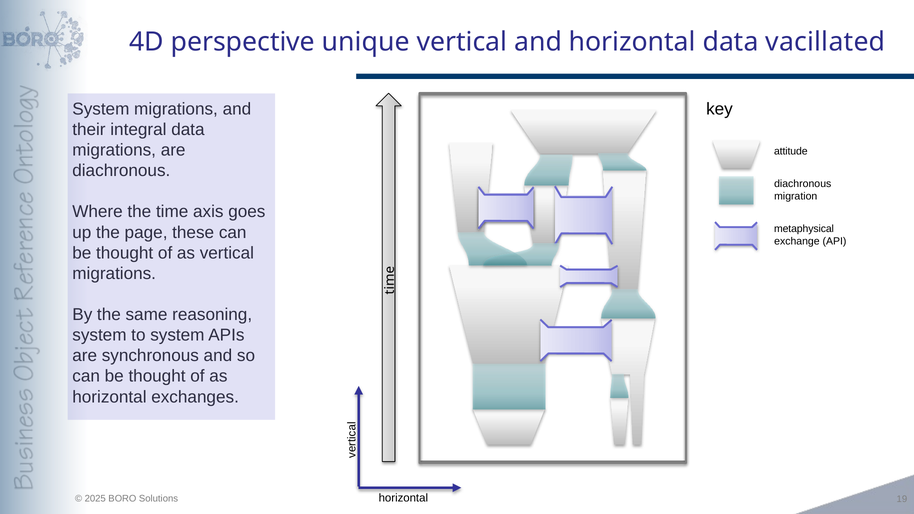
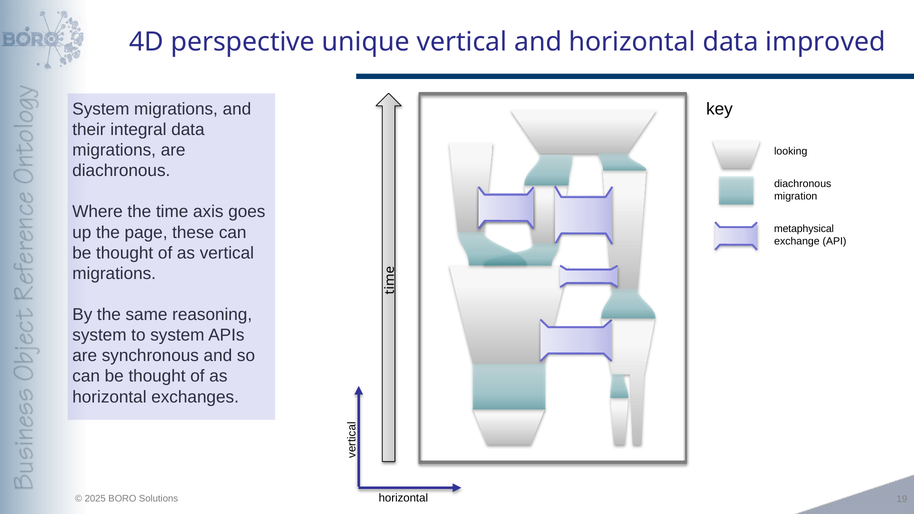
vacillated: vacillated -> improved (825, 42)
attitude: attitude -> looking (791, 152)
